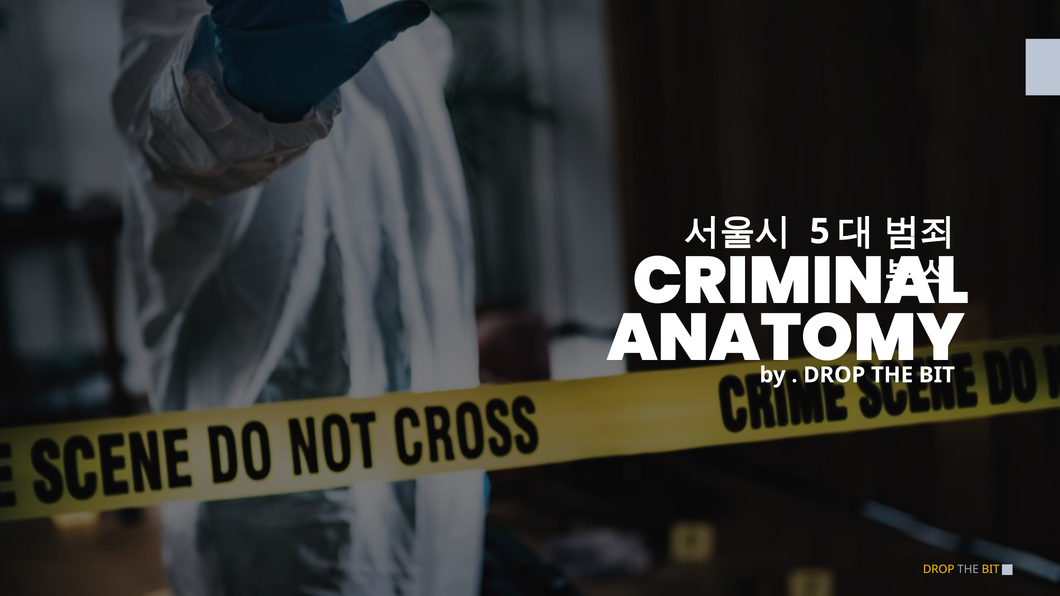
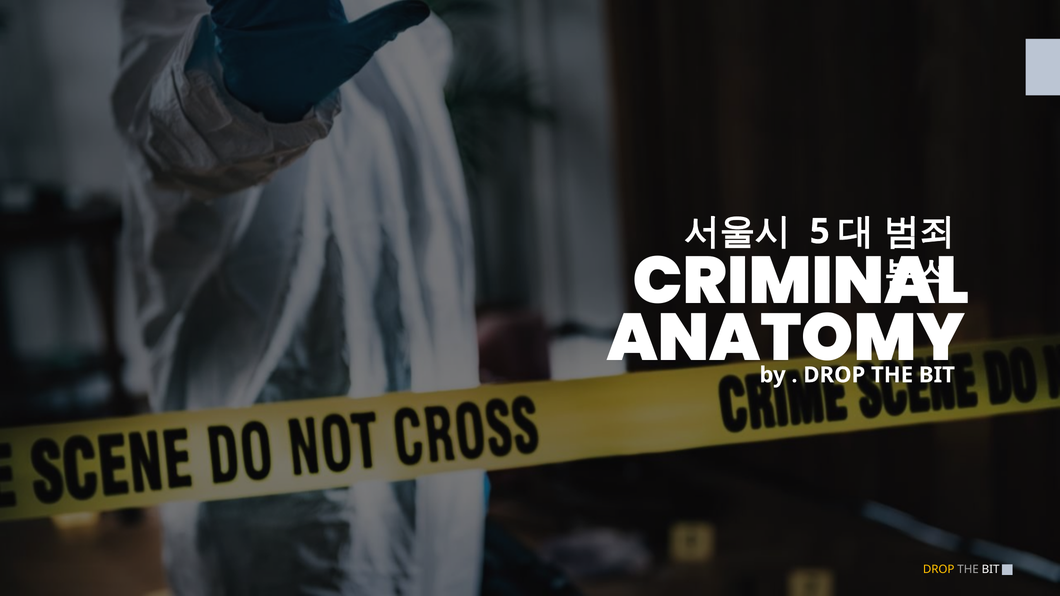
BIT colour: yellow -> white (991, 570)
